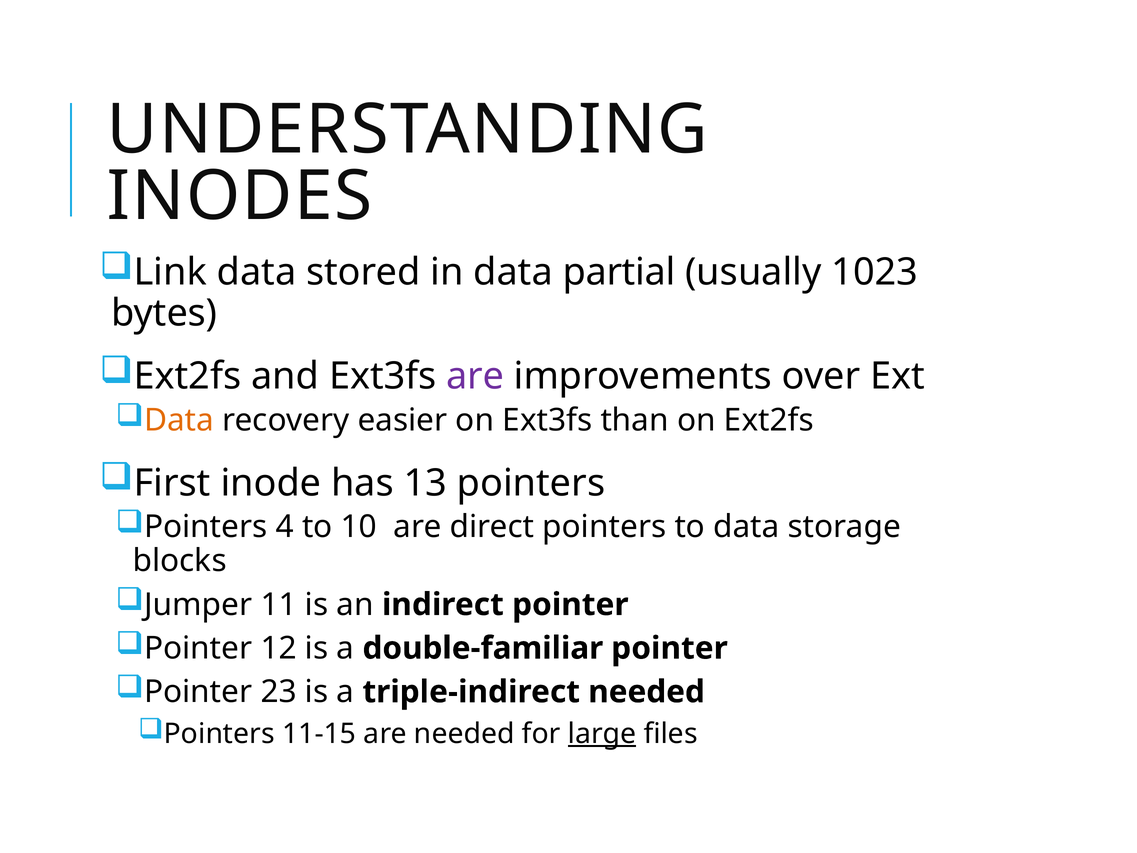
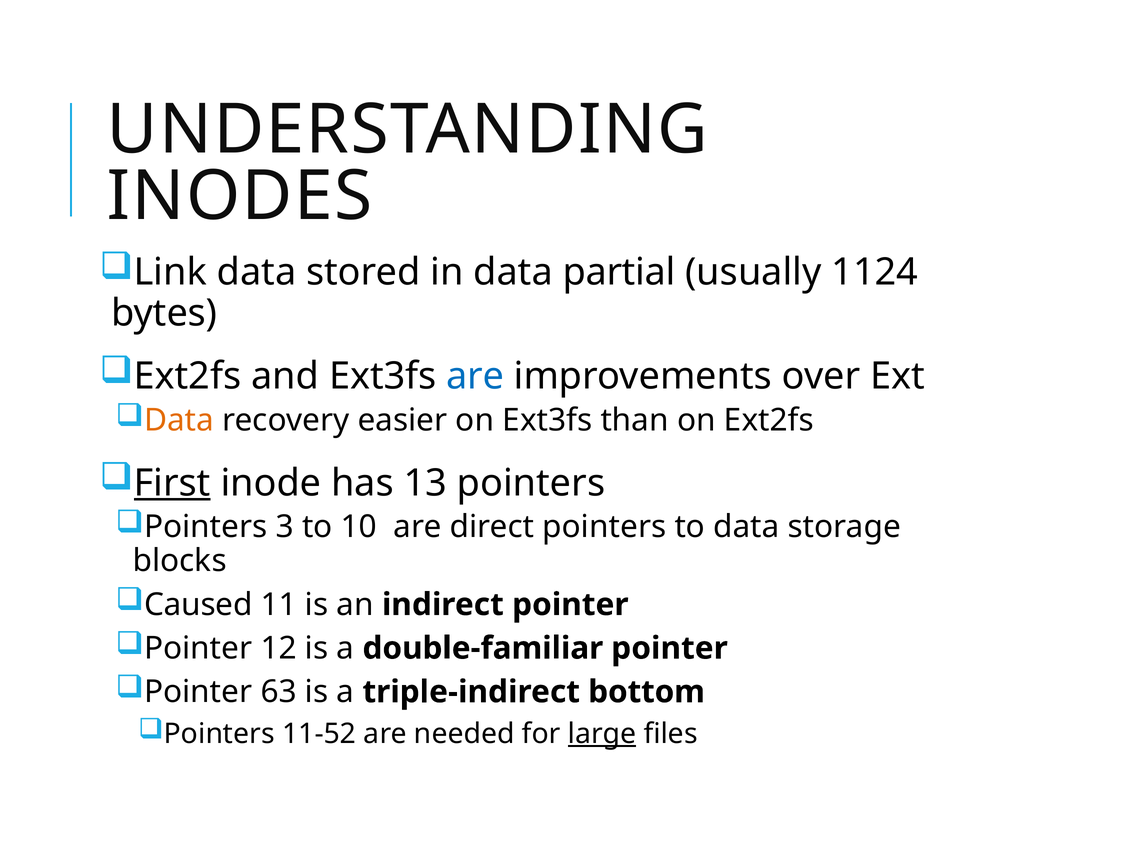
1023: 1023 -> 1124 (875, 272)
are colour: purple -> blue (475, 376)
First underline: none -> present (172, 483)
4: 4 -> 3 (285, 527)
Jumper: Jumper -> Caused (198, 604)
23: 23 -> 63 (279, 692)
triple-indirect needed: needed -> bottom (647, 692)
11-15: 11-15 -> 11-52 (319, 734)
